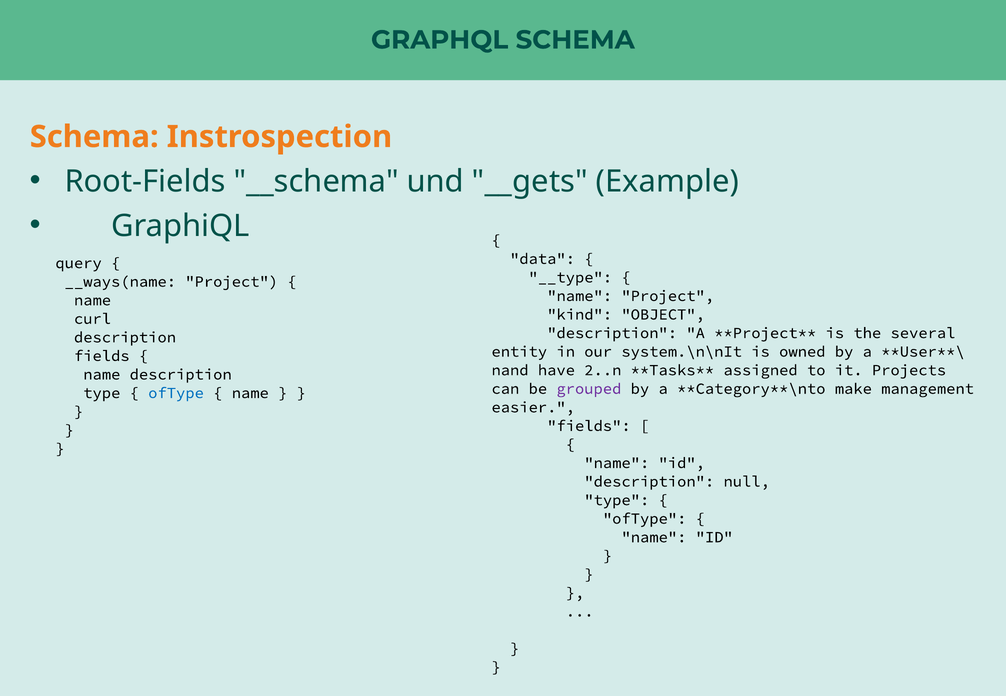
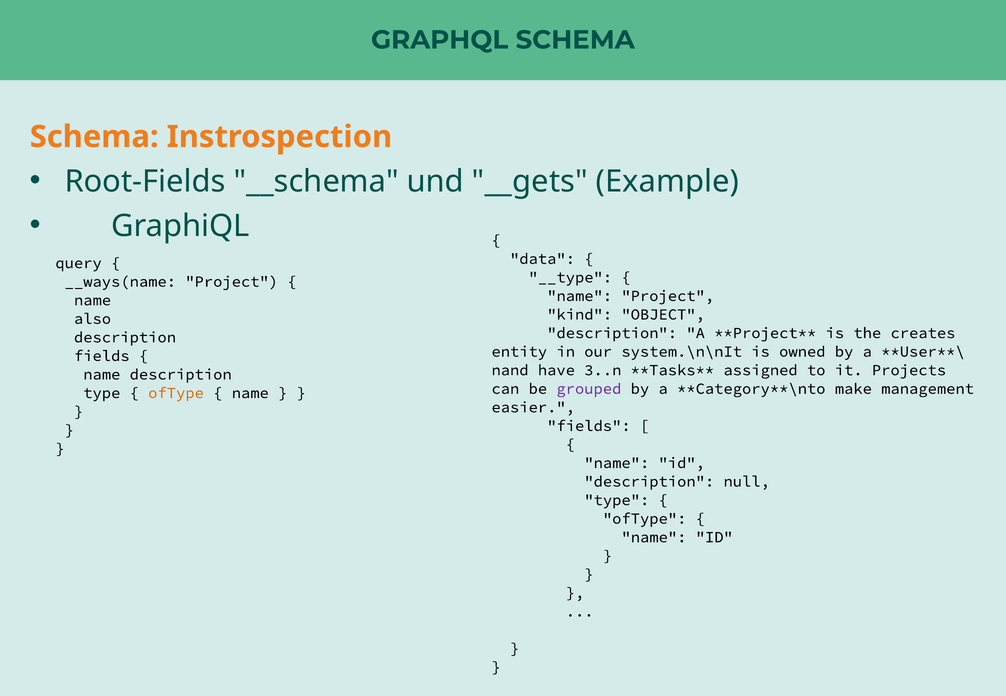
curl: curl -> also (93, 319)
several: several -> creates (923, 333)
2..n: 2..n -> 3..n (603, 370)
ofType colour: blue -> orange (176, 393)
